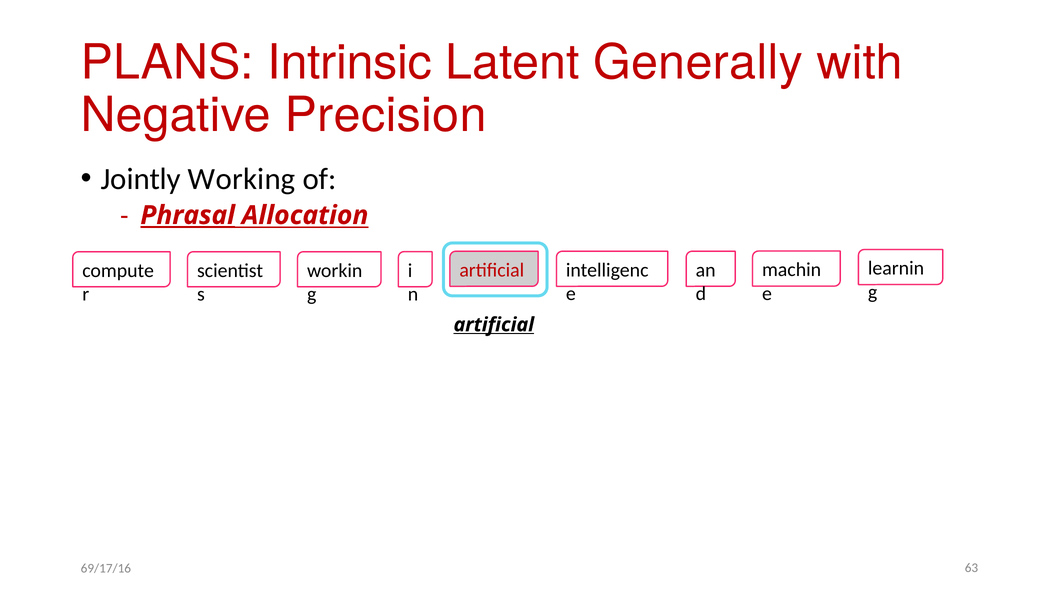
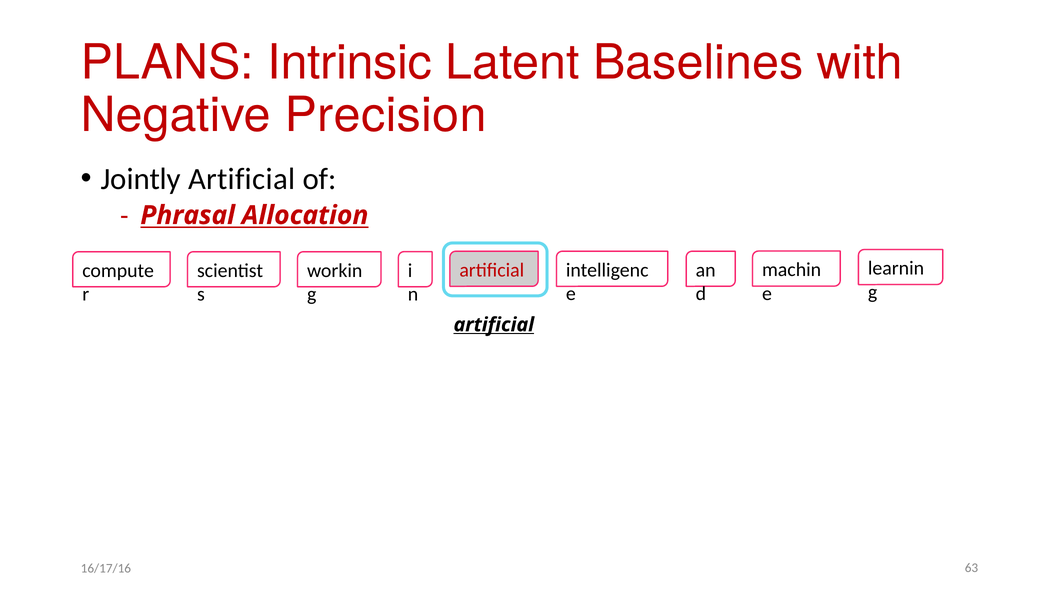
Generally: Generally -> Baselines (698, 63)
Jointly Working: Working -> Artificial (242, 179)
Phrasal underline: present -> none (188, 216)
69/17/16: 69/17/16 -> 16/17/16 (106, 569)
